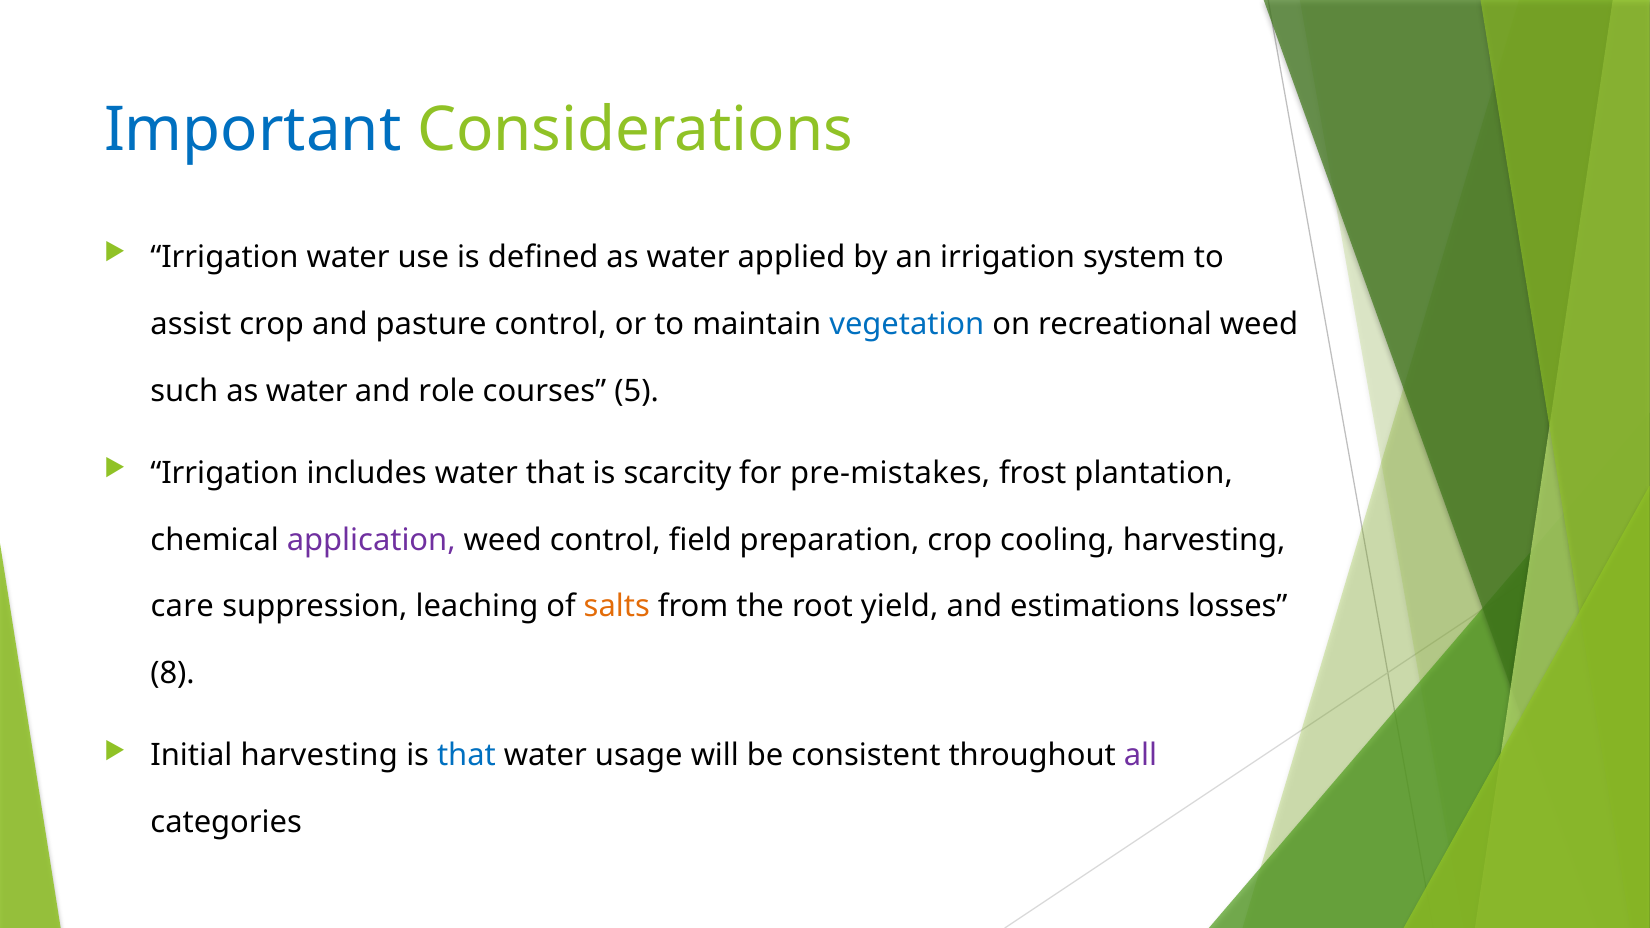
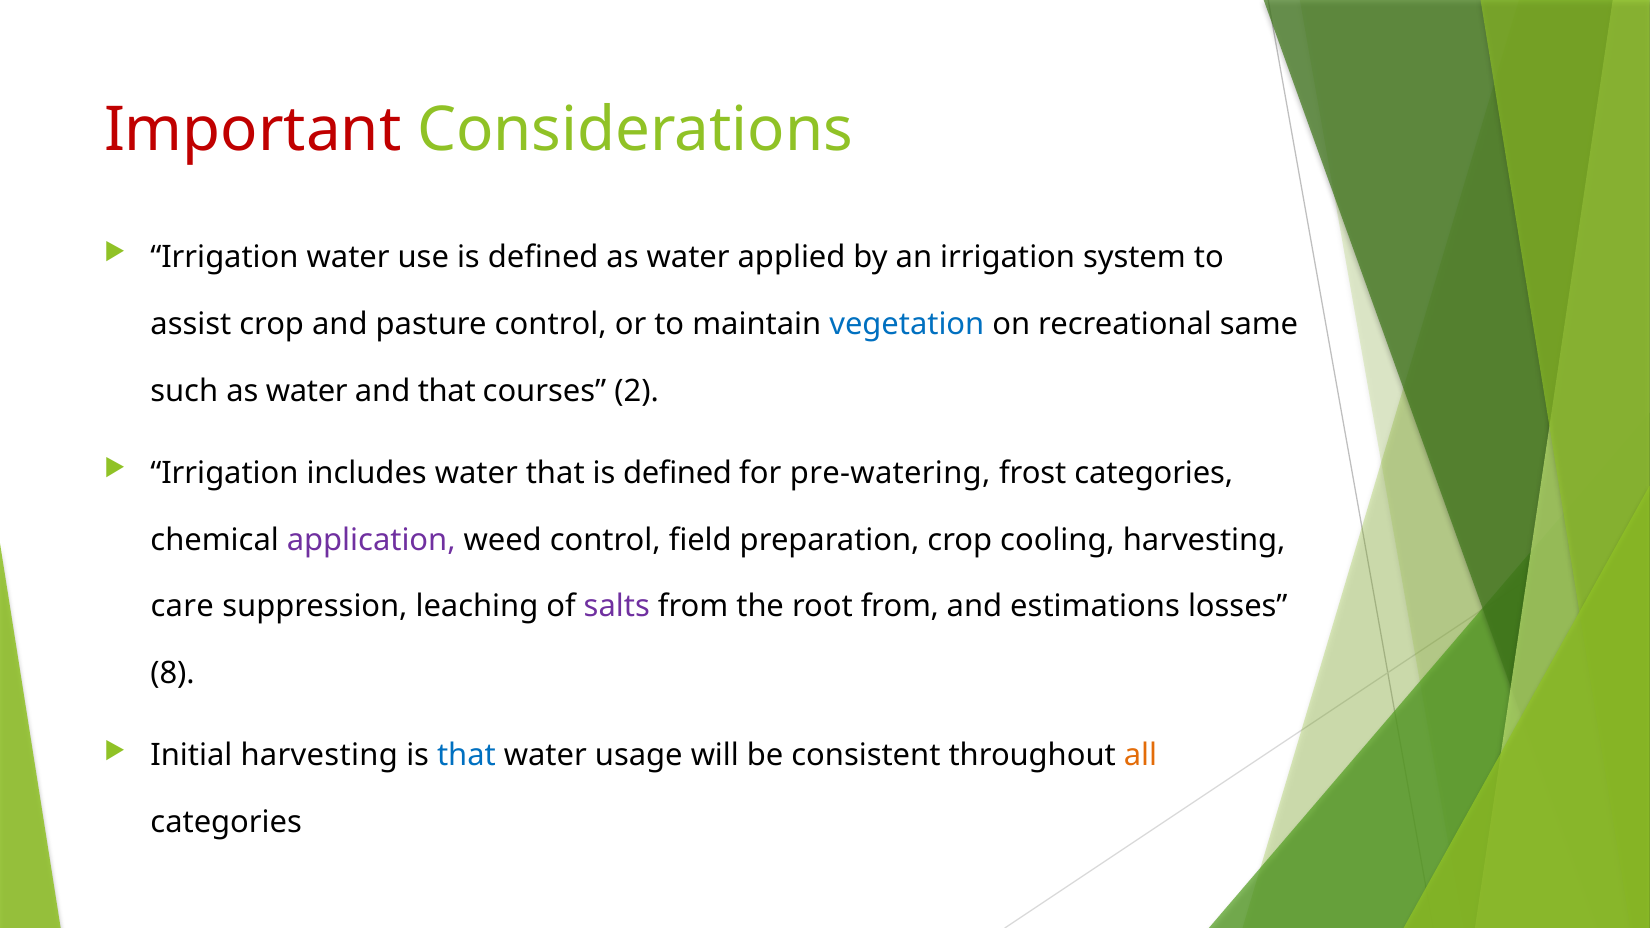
Important colour: blue -> red (253, 130)
recreational weed: weed -> same (1259, 324)
and role: role -> that (447, 391)
5: 5 -> 2 (637, 391)
that is scarcity: scarcity -> defined (678, 473)
pre-mistakes: pre-mistakes -> pre-watering (890, 473)
frost plantation: plantation -> categories (1154, 473)
salts colour: orange -> purple (617, 607)
root yield: yield -> from (900, 607)
all colour: purple -> orange (1141, 756)
